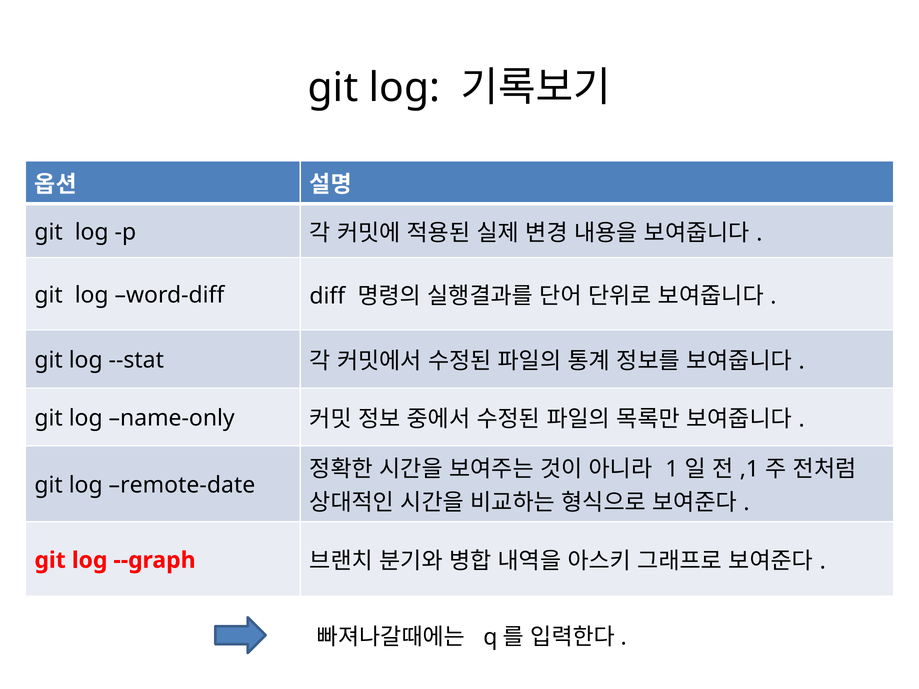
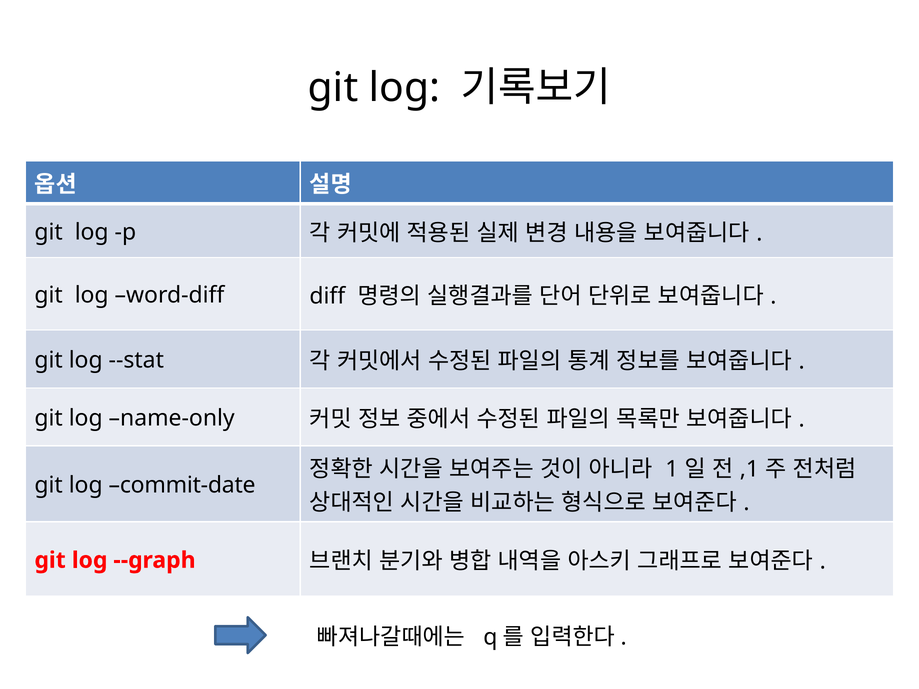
remote-date: remote-date -> commit-date (182, 485)
